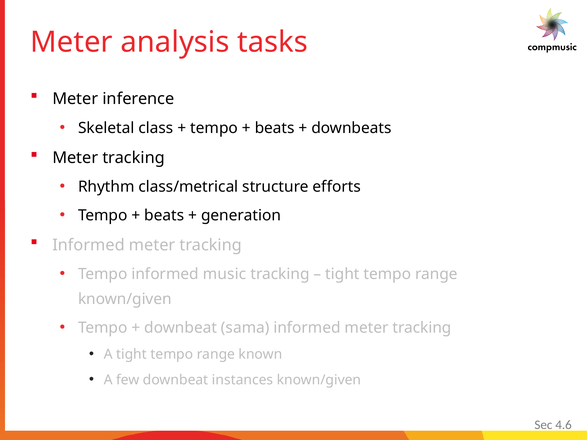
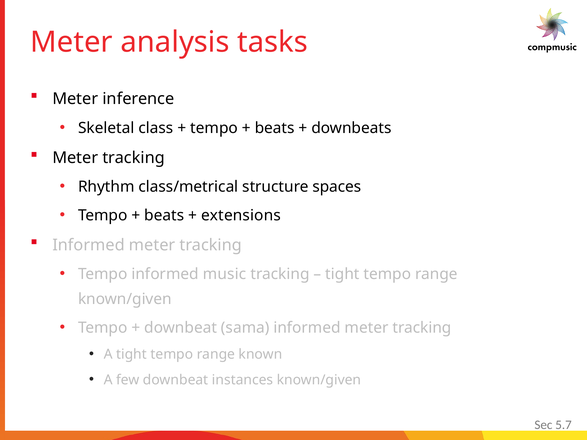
efforts: efforts -> spaces (337, 187)
generation: generation -> extensions (241, 215)
4.6: 4.6 -> 5.7 (564, 425)
